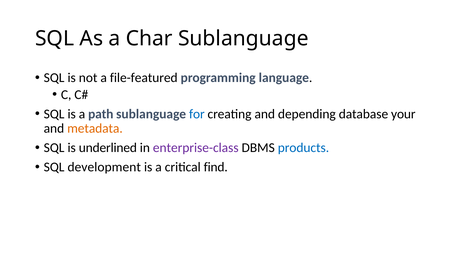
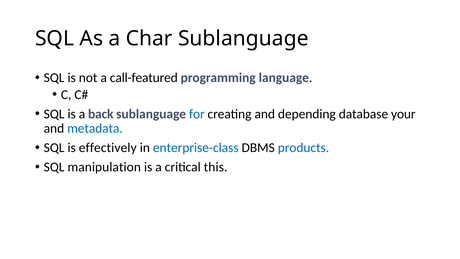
file-featured: file-featured -> call-featured (144, 78)
path: path -> back (101, 114)
metadata colour: orange -> blue (95, 128)
underlined: underlined -> effectively (108, 148)
enterprise-class colour: purple -> blue (196, 148)
development: development -> manipulation (104, 167)
find: find -> this (216, 167)
